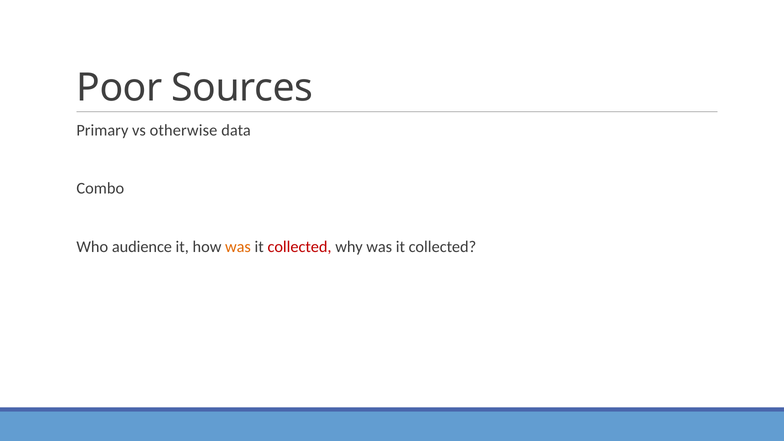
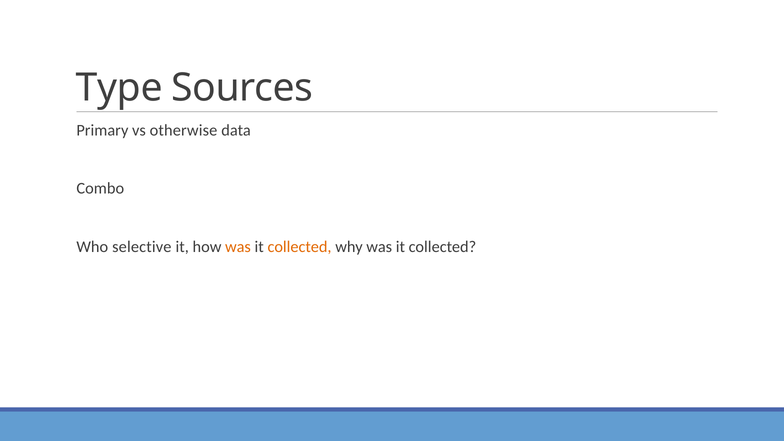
Poor: Poor -> Type (119, 88)
audience: audience -> selective (142, 247)
collected colour: red -> orange (300, 247)
